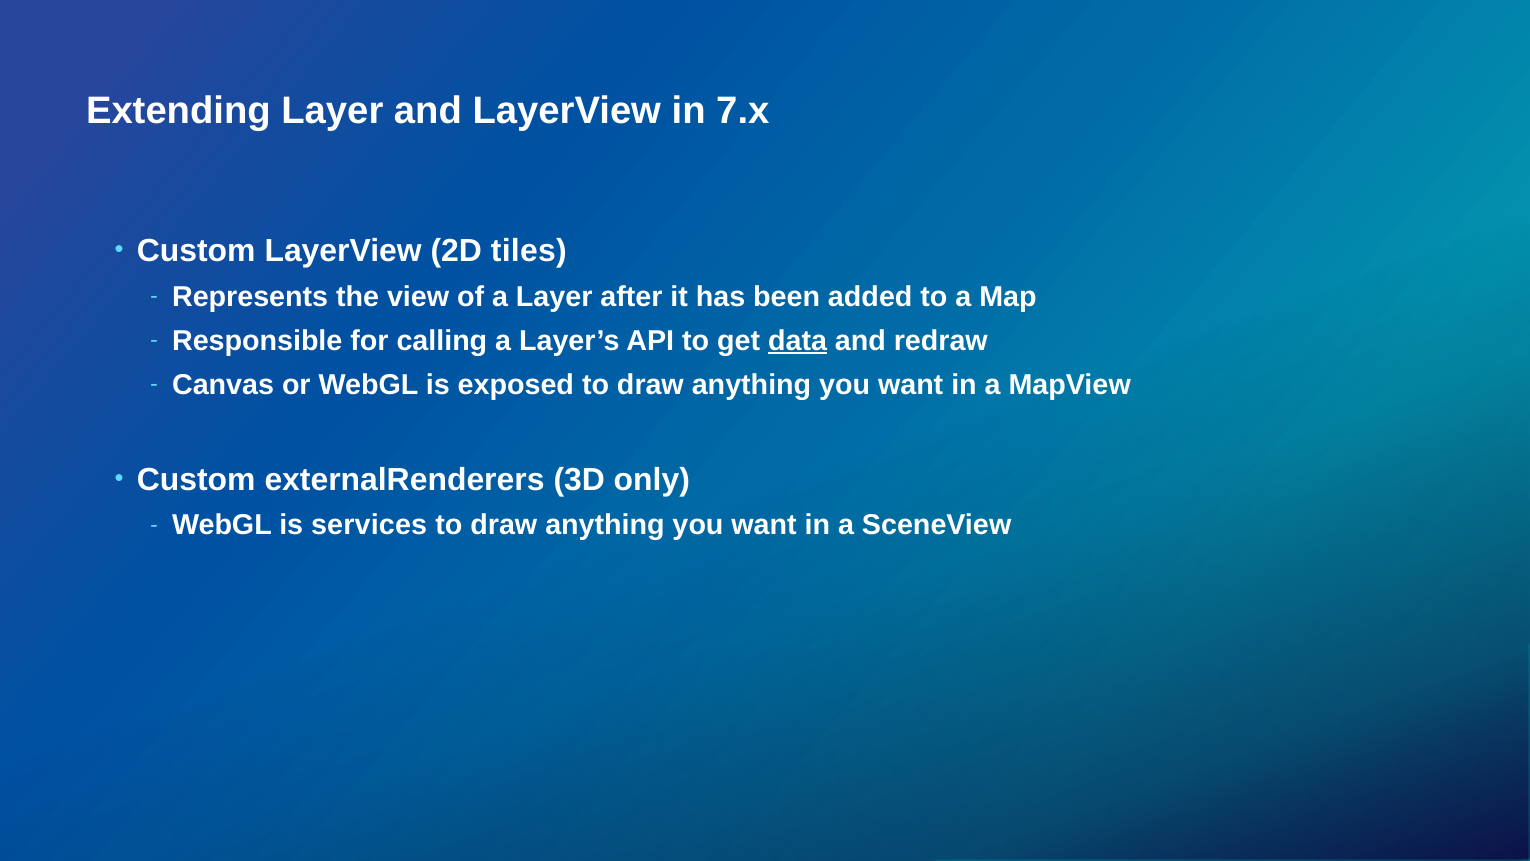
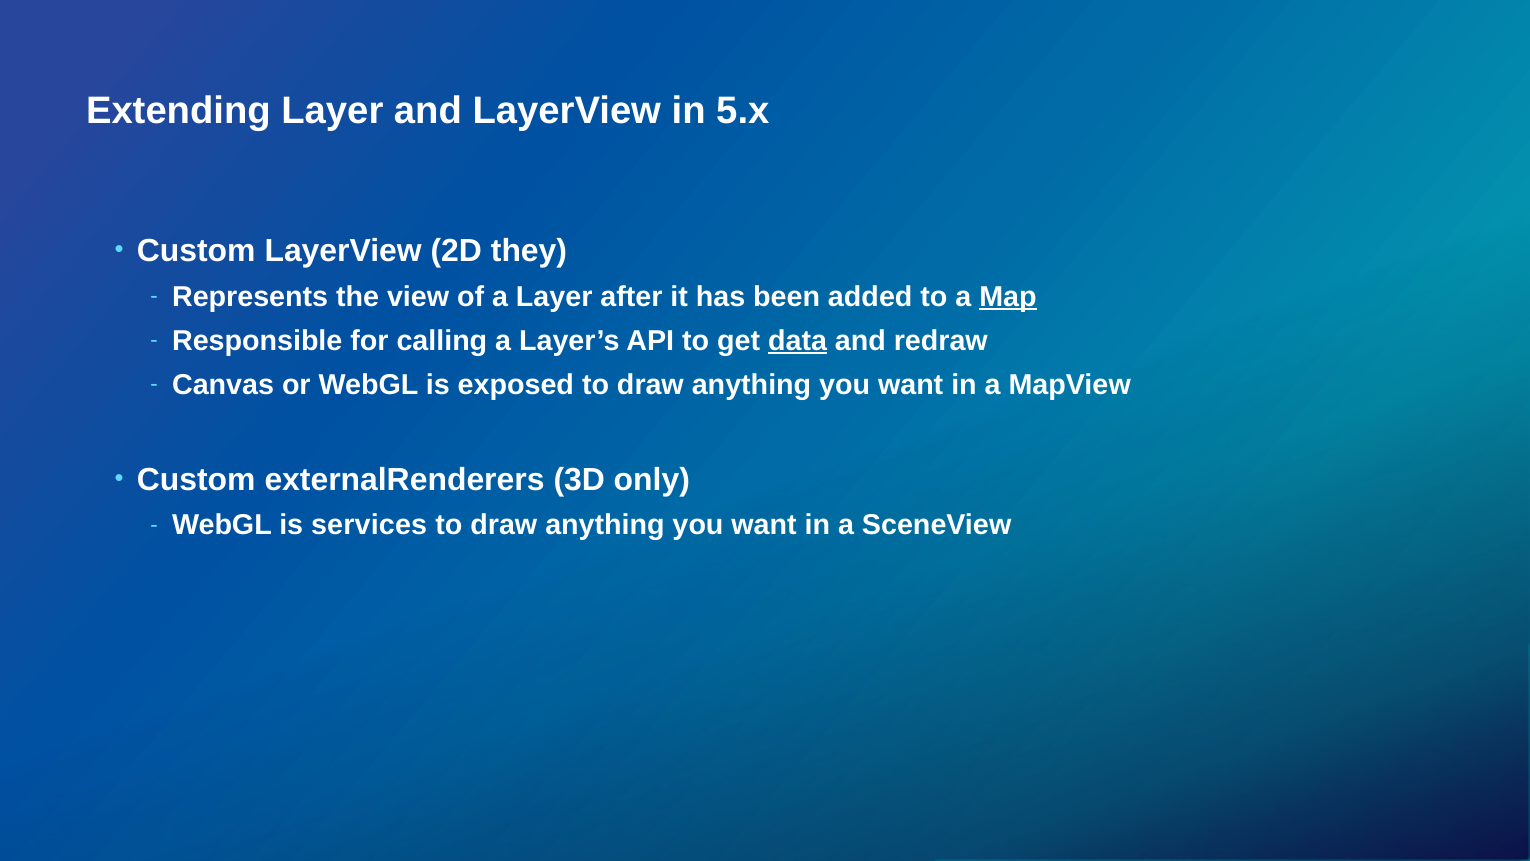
7.x: 7.x -> 5.x (743, 111)
tiles: tiles -> they (529, 251)
Map underline: none -> present (1008, 297)
